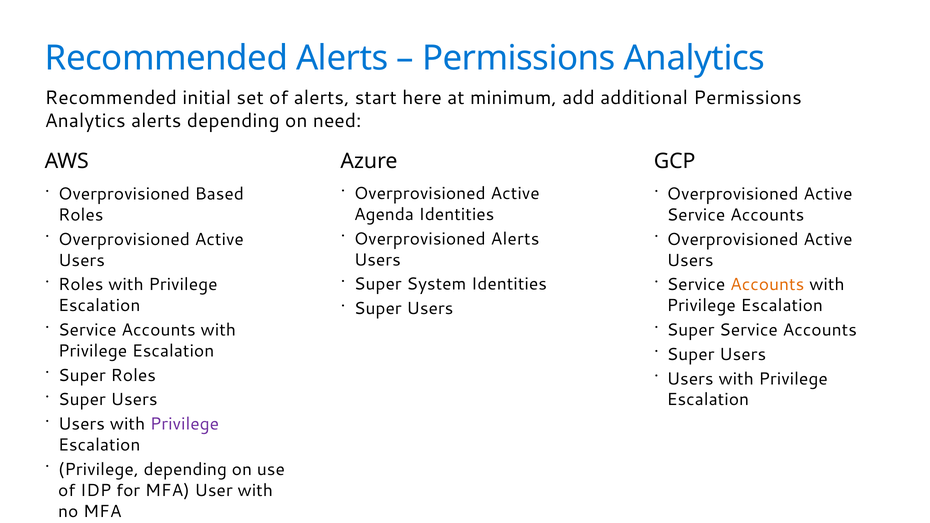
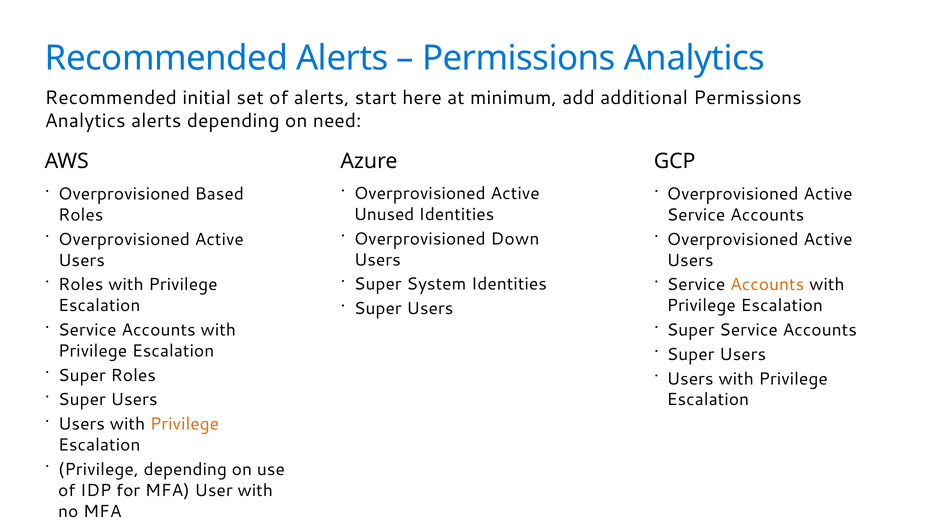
Agenda: Agenda -> Unused (384, 214)
Overprovisioned Alerts: Alerts -> Down (515, 239)
Privilege colour: purple -> orange (185, 424)
